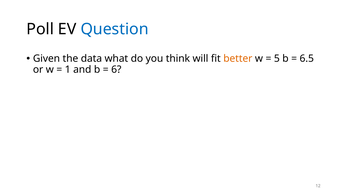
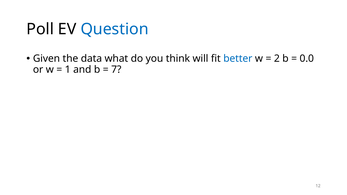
better colour: orange -> blue (238, 59)
5: 5 -> 2 (277, 59)
6.5: 6.5 -> 0.0 (307, 59)
6: 6 -> 7 (116, 70)
